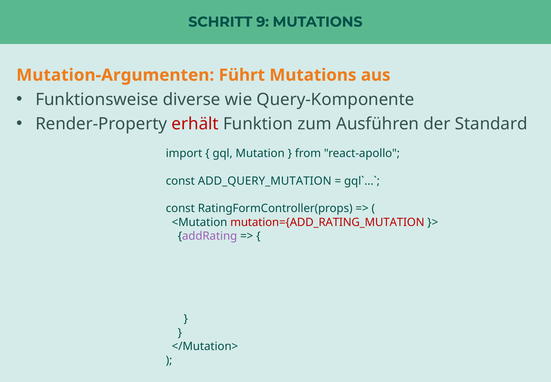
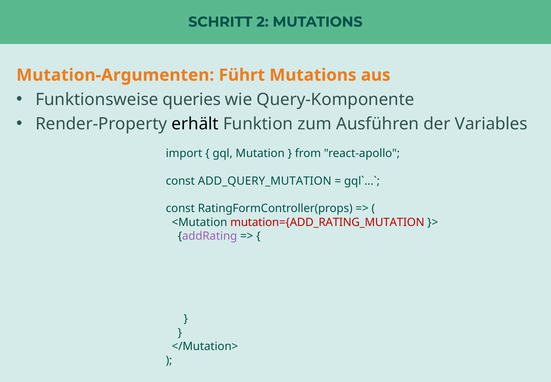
9: 9 -> 2 (262, 22)
diverse: diverse -> queries (192, 99)
erhält colour: red -> black (195, 124)
Standard: Standard -> Variables (491, 124)
